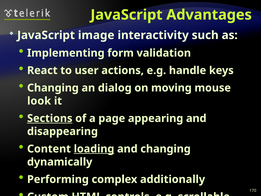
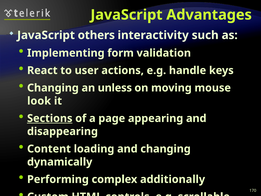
image: image -> others (96, 35)
dialog: dialog -> unless (115, 88)
loading underline: present -> none (94, 149)
